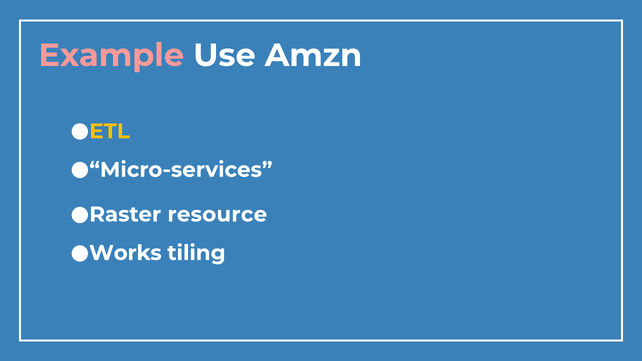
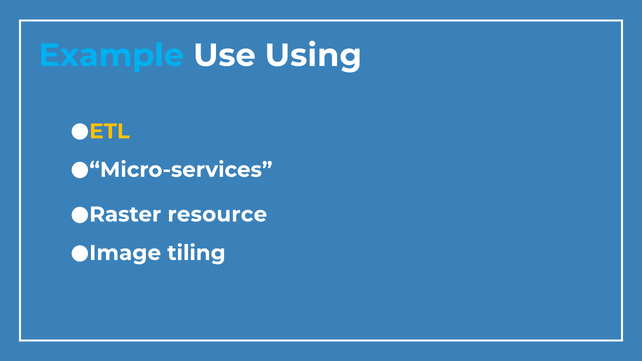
Example colour: pink -> light blue (111, 55)
Amzn: Amzn -> Using (313, 55)
Works: Works -> Image (125, 253)
